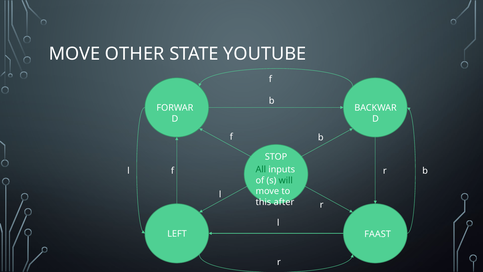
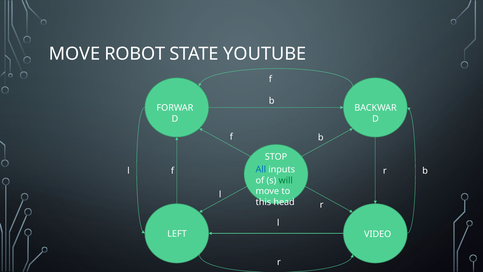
OTHER: OTHER -> ROBOT (135, 54)
All colour: green -> blue (261, 169)
after: after -> head (284, 202)
FAAST: FAAST -> VIDEO (378, 234)
